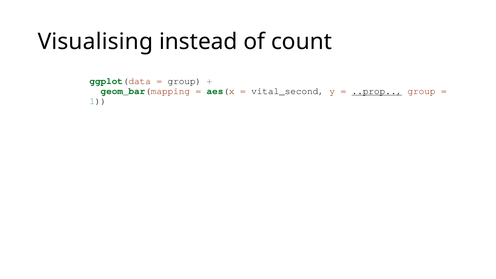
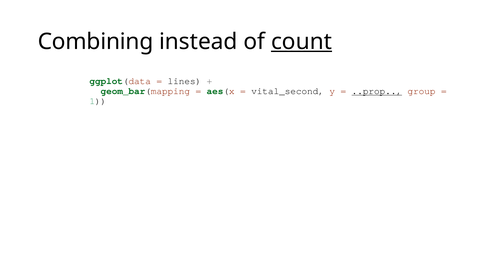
Visualising: Visualising -> Combining (96, 42)
count underline: none -> present (302, 42)
group: group -> lines (184, 81)
